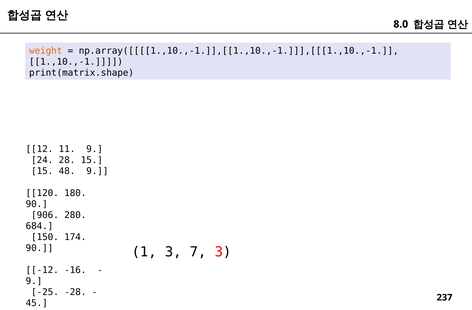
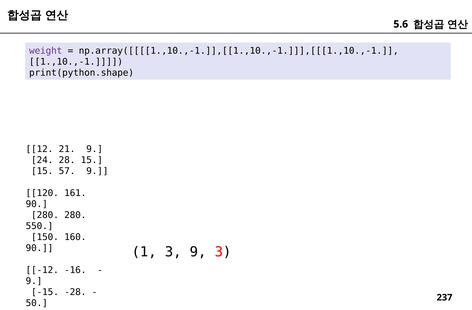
8.0: 8.0 -> 5.6 (401, 24)
weight colour: orange -> purple (46, 51)
print(matrix.shape: print(matrix.shape -> print(python.shape (82, 73)
11: 11 -> 21 (67, 149)
48: 48 -> 57 (67, 171)
180: 180 -> 161 (75, 193)
906: 906 -> 280 (45, 215)
684: 684 -> 550 (39, 226)
174: 174 -> 160 (75, 237)
3 7: 7 -> 9 (198, 252)
-25: -25 -> -15 (45, 292)
45: 45 -> 50 (37, 303)
